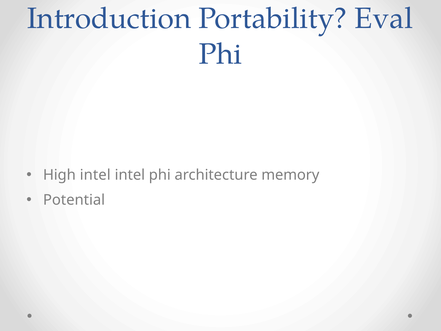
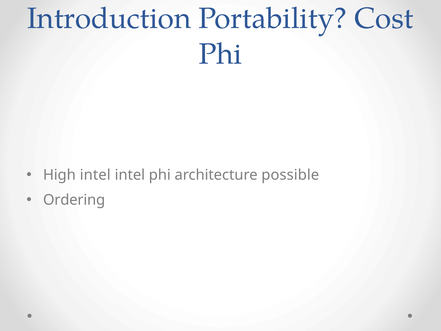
Eval: Eval -> Cost (384, 18)
memory: memory -> possible (290, 175)
Potential: Potential -> Ordering (74, 200)
